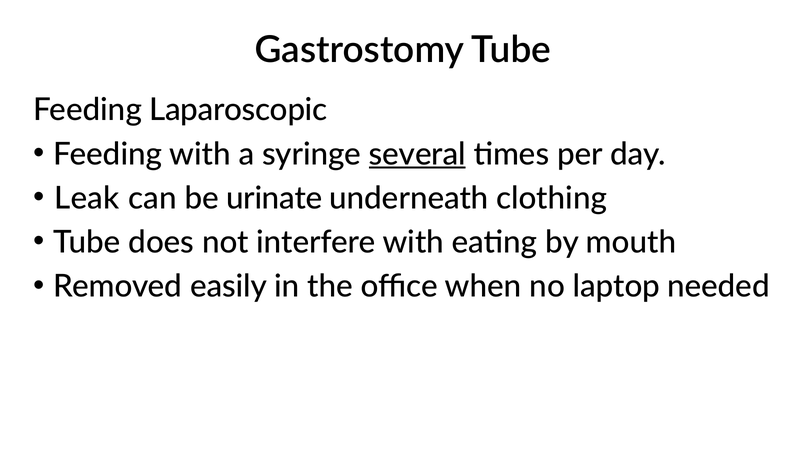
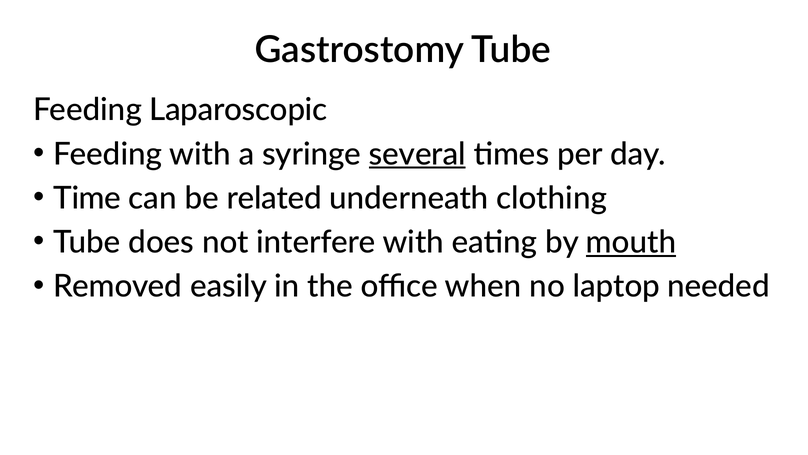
Leak: Leak -> Time (87, 198)
urinate: urinate -> related (274, 198)
mouth underline: none -> present (631, 242)
